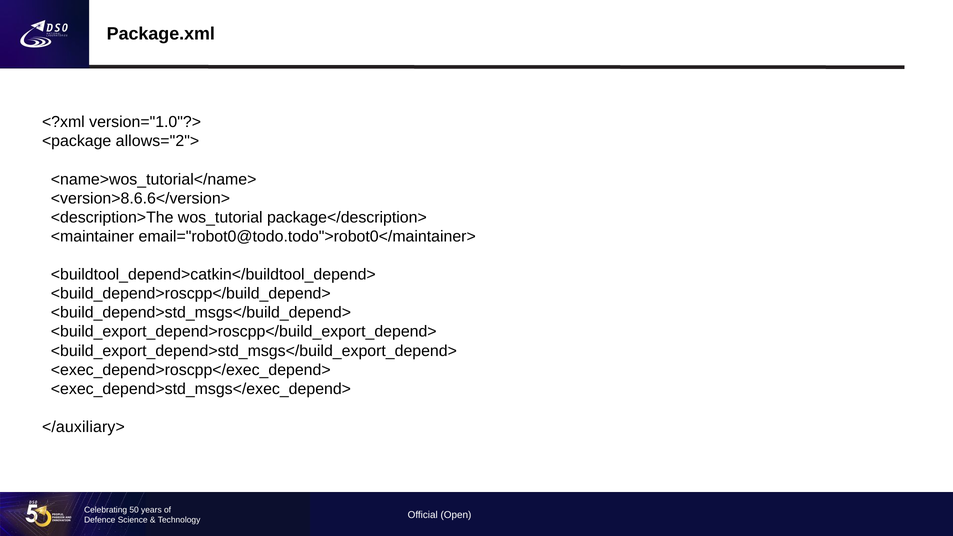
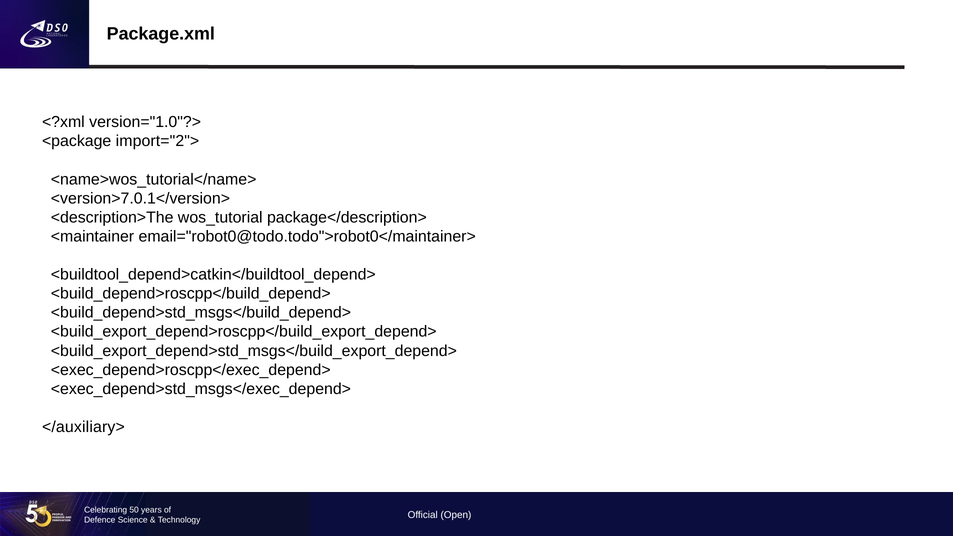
allows="2">: allows="2"> -> import="2"> (157, 141)
<version>8.6.6</version>: <version>8.6.6</version> -> <version>7.0.1</version> (140, 198)
